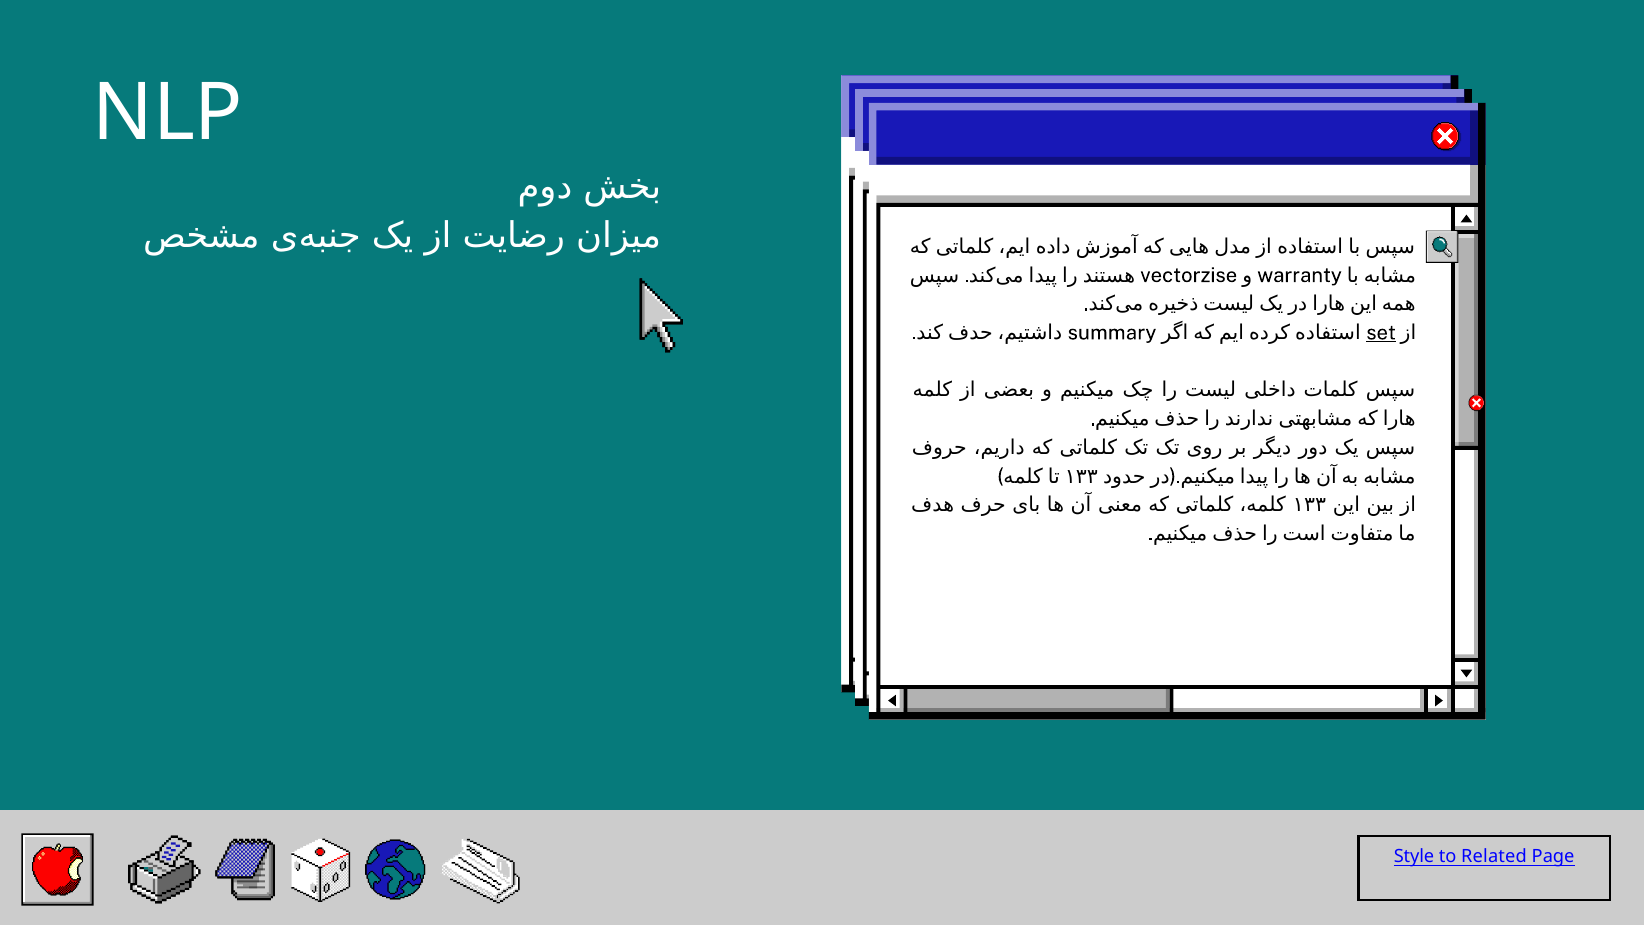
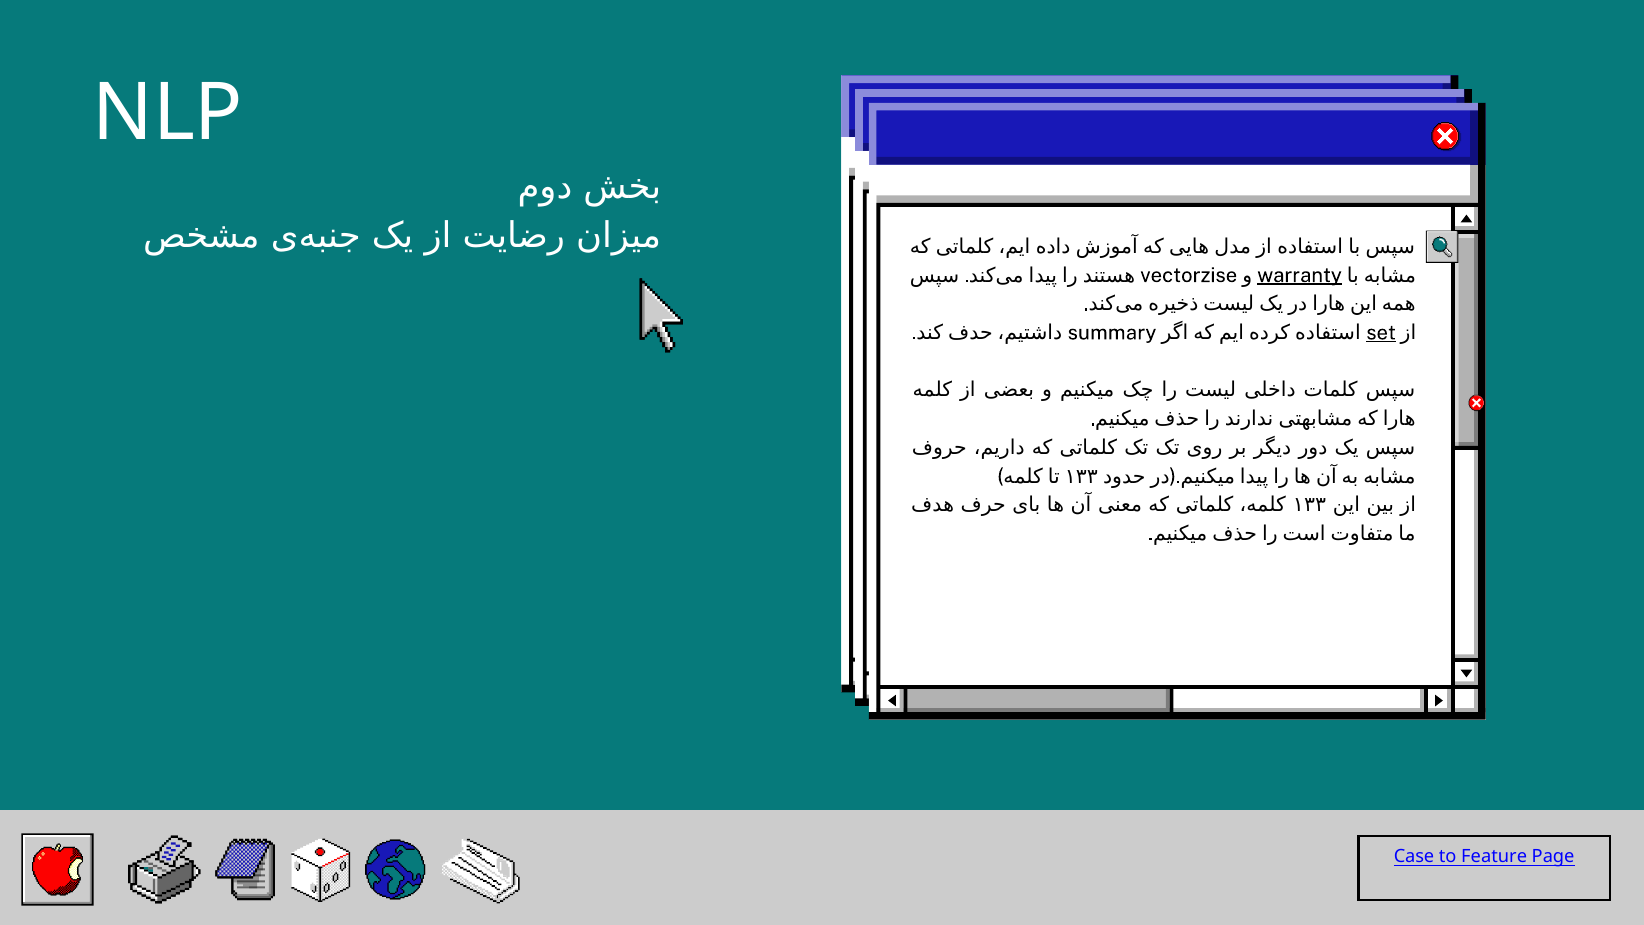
warranty underline: none -> present (1300, 275)
Style: Style -> Case (1414, 857)
Related: Related -> Feature (1494, 857)
